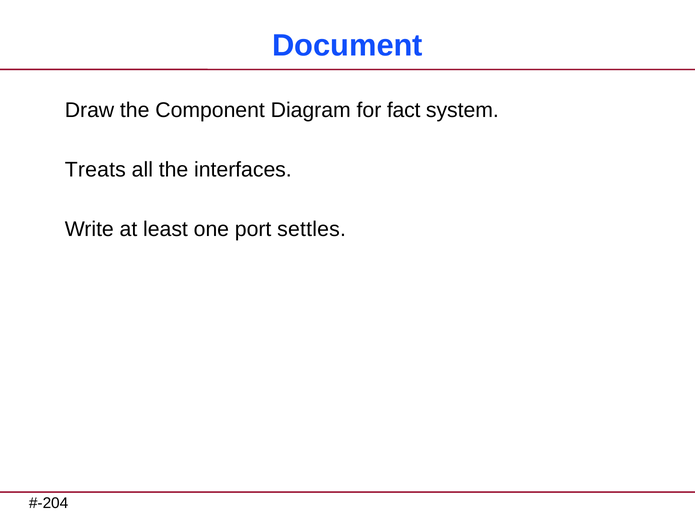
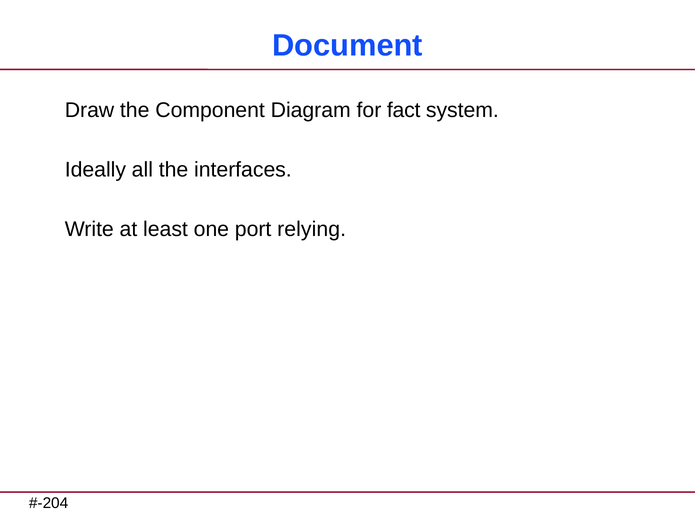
Treats: Treats -> Ideally (95, 170)
settles: settles -> relying (312, 229)
